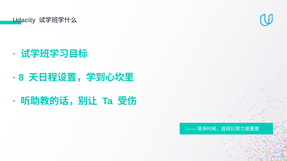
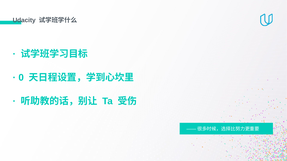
8: 8 -> 0 (21, 78)
